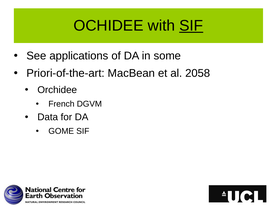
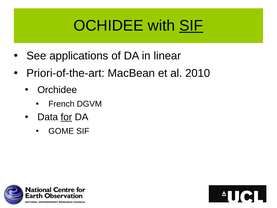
some: some -> linear (167, 56)
2058: 2058 -> 2010 (198, 73)
for underline: none -> present (66, 117)
